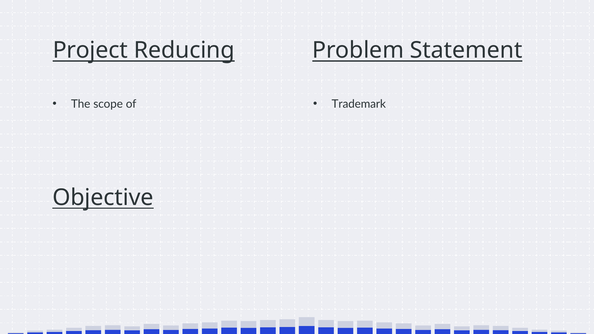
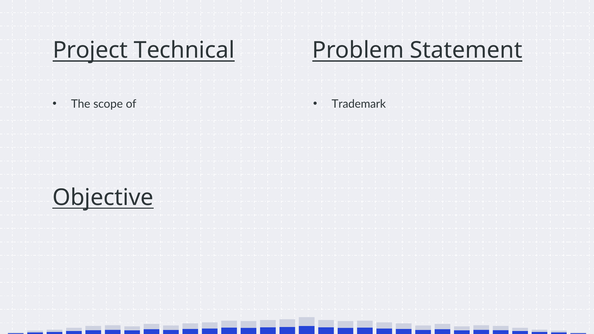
Reducing: Reducing -> Technical (184, 50)
